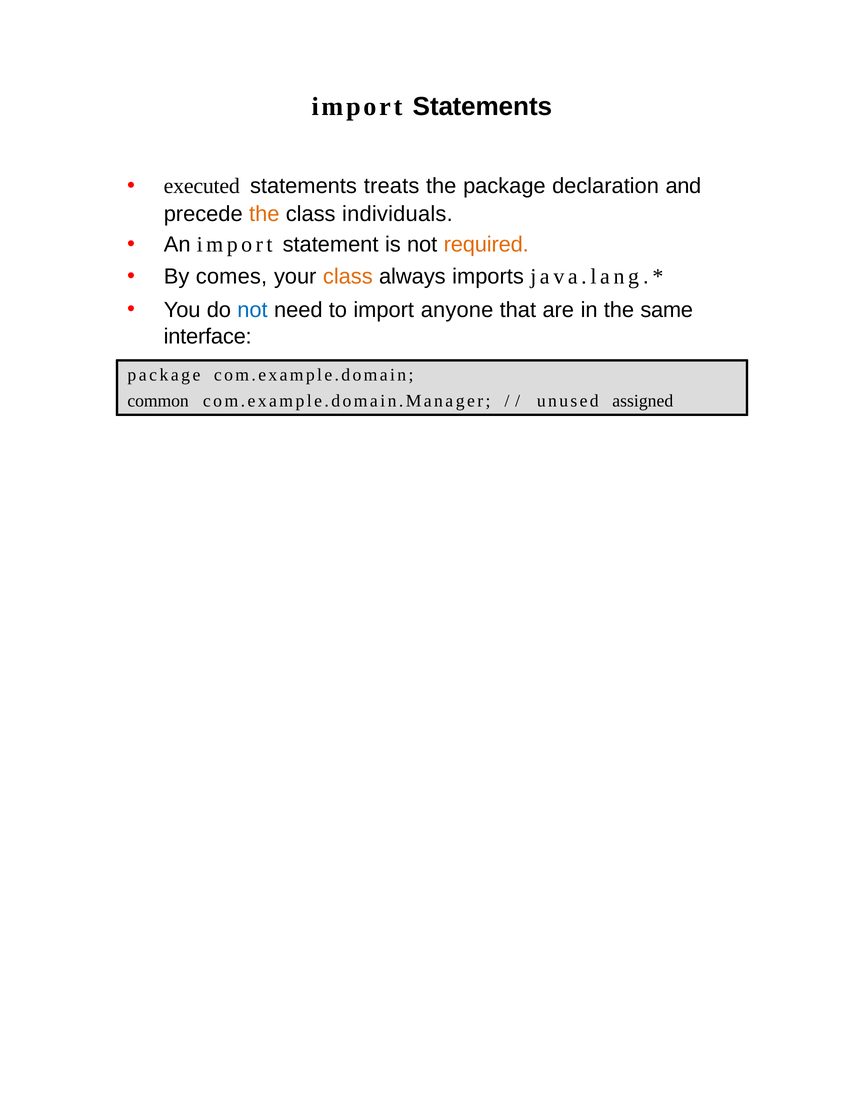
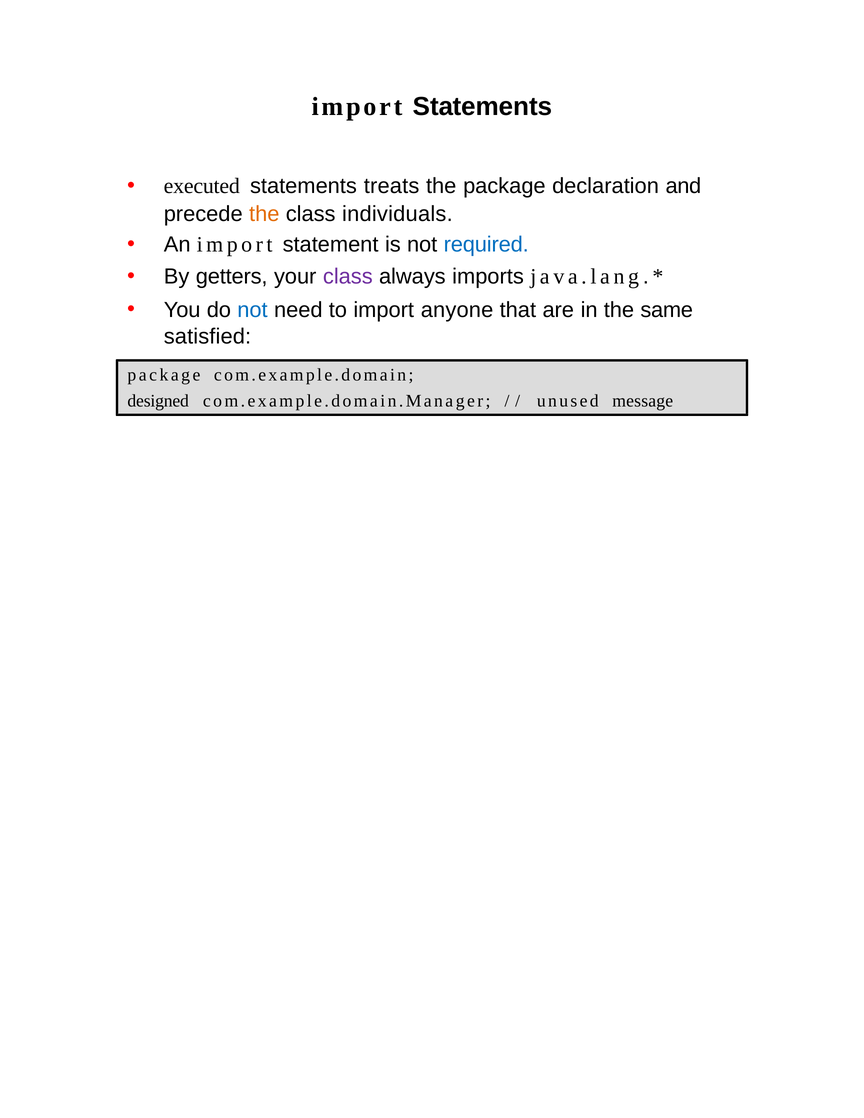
required colour: orange -> blue (486, 245)
comes: comes -> getters (232, 277)
class colour: orange -> purple (348, 277)
interface: interface -> satisfied (207, 336)
common: common -> designed (158, 401)
assigned: assigned -> message (643, 401)
